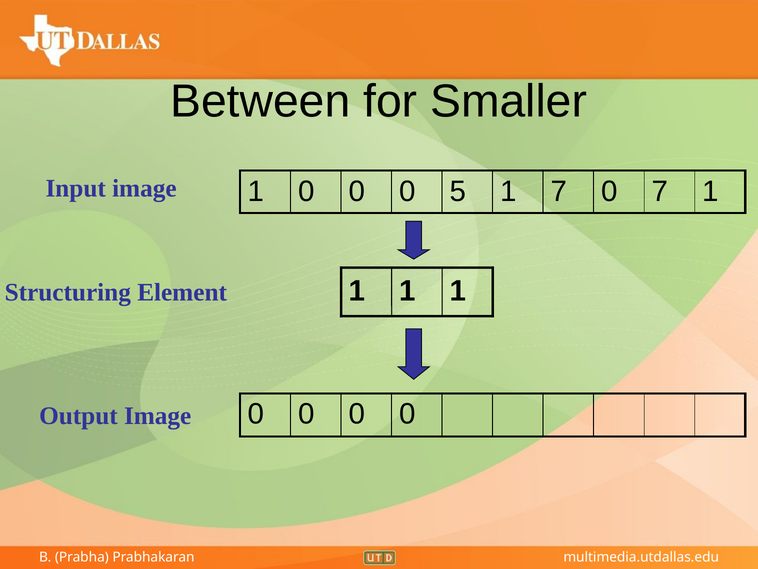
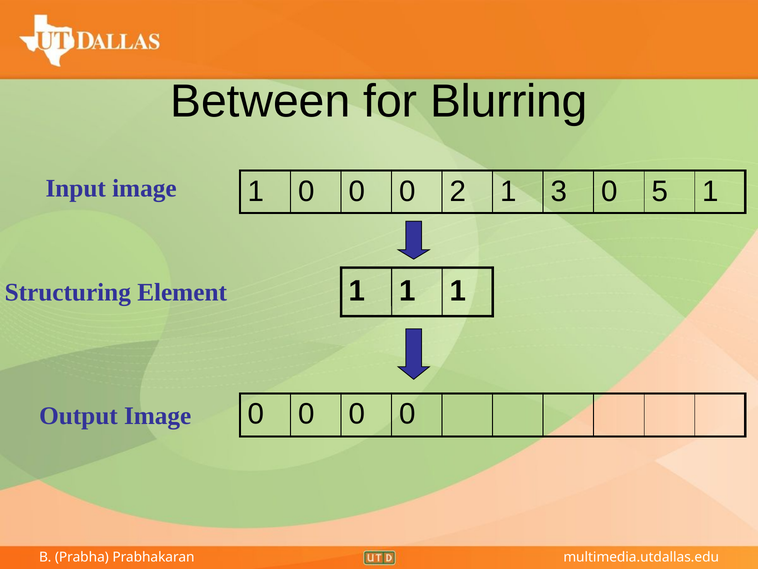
Smaller: Smaller -> Blurring (509, 101)
5: 5 -> 2 (458, 191)
1 7: 7 -> 3 (559, 191)
0 7: 7 -> 5 (660, 191)
